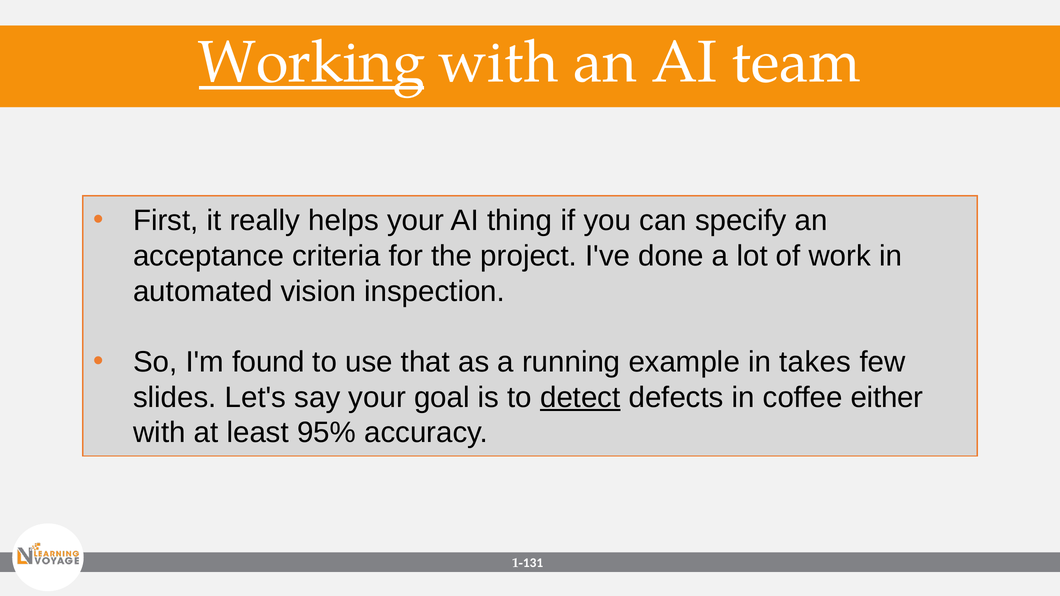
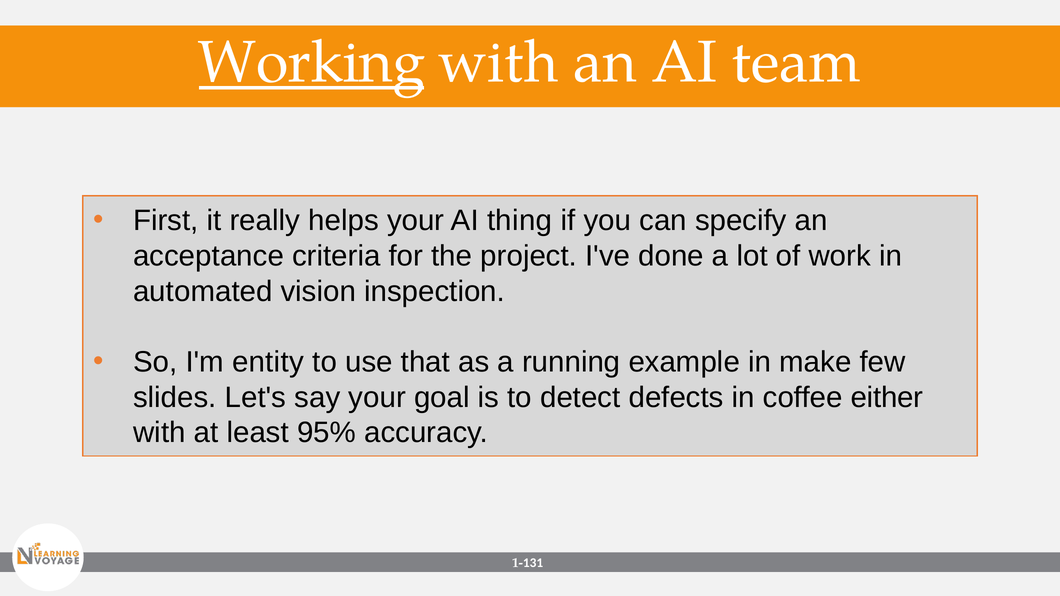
found: found -> entity (268, 362)
takes: takes -> make (815, 362)
detect underline: present -> none (580, 398)
